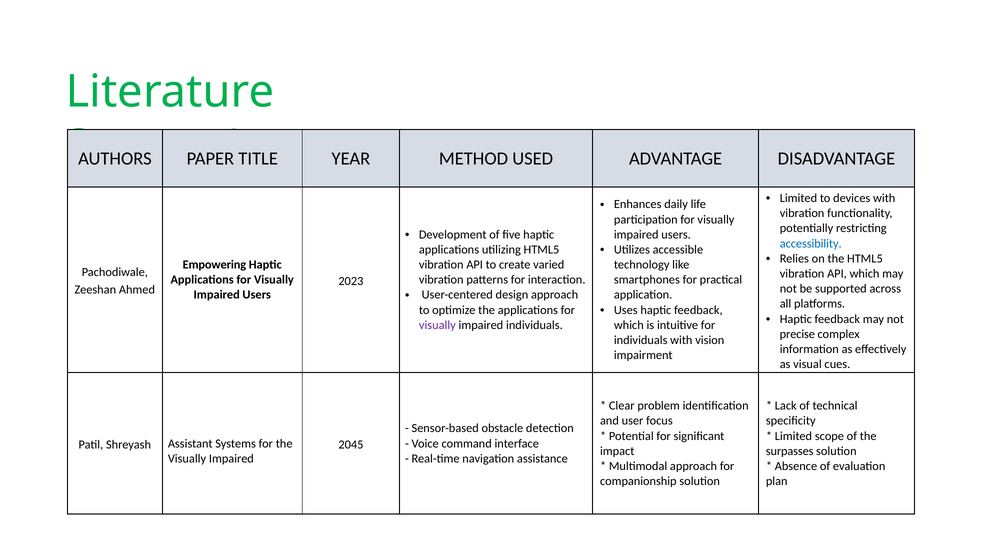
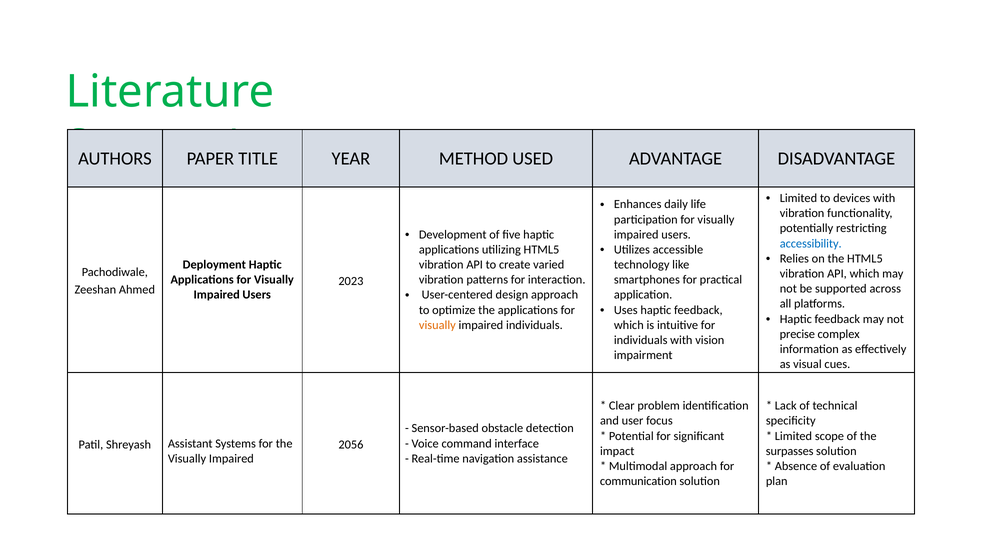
Empowering: Empowering -> Deployment (214, 264)
visually colour: purple -> orange (437, 325)
2045: 2045 -> 2056 (351, 444)
companionship: companionship -> communication (638, 481)
